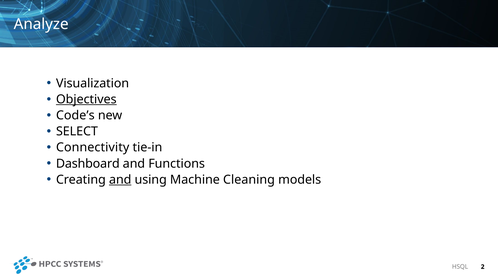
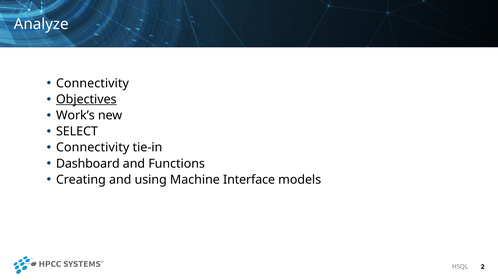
Visualization: Visualization -> Connectivity (92, 83)
Code’s: Code’s -> Work’s (75, 115)
and underline: present -> none (120, 180)
Cleaning: Cleaning -> Interface (249, 180)
